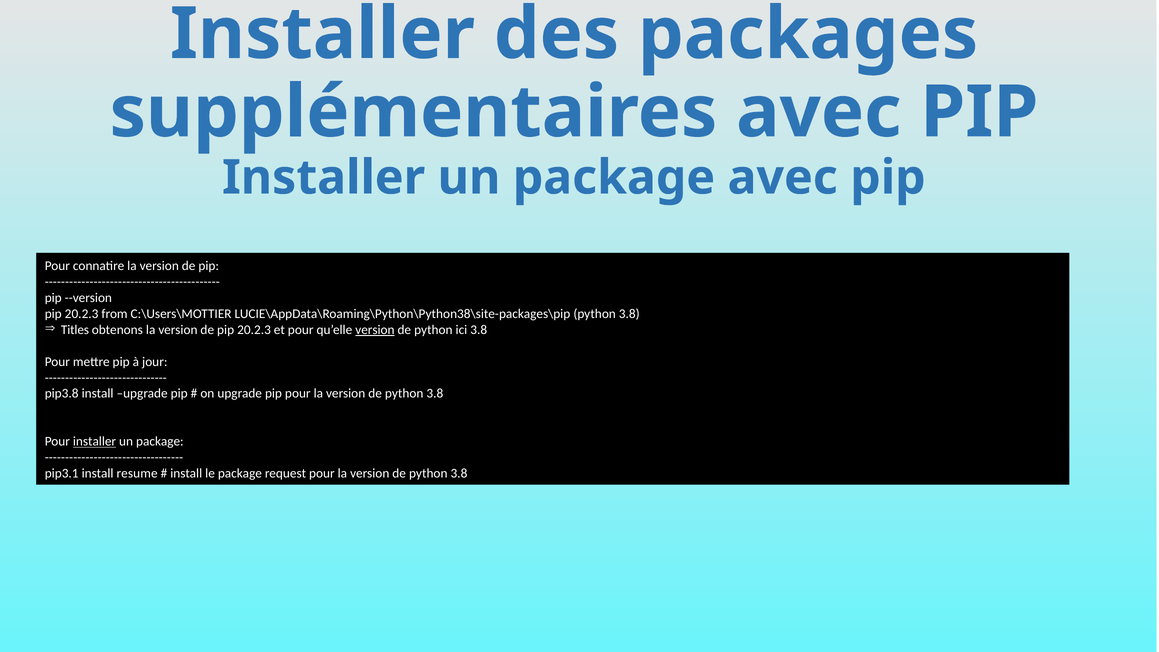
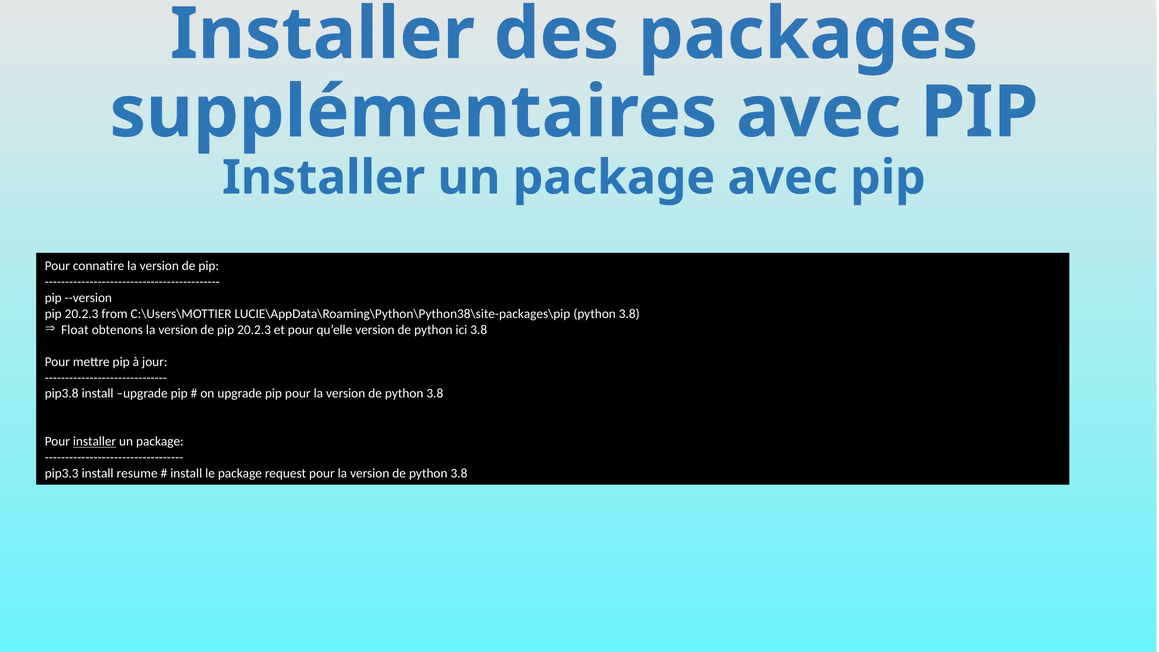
Titles: Titles -> Float (75, 330)
version underline: present -> none (375, 330)
pip3.1: pip3.1 -> pip3.3 (62, 473)
